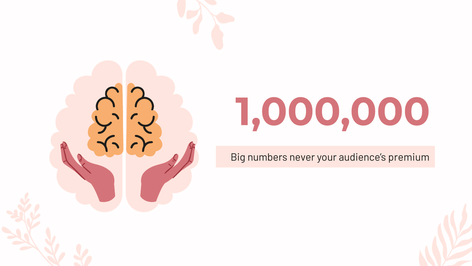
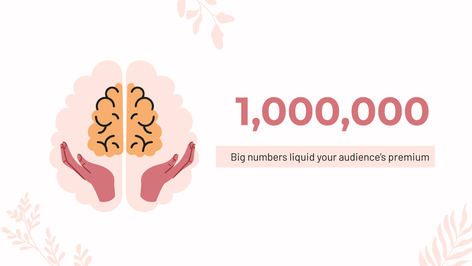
never: never -> liquid (302, 157)
